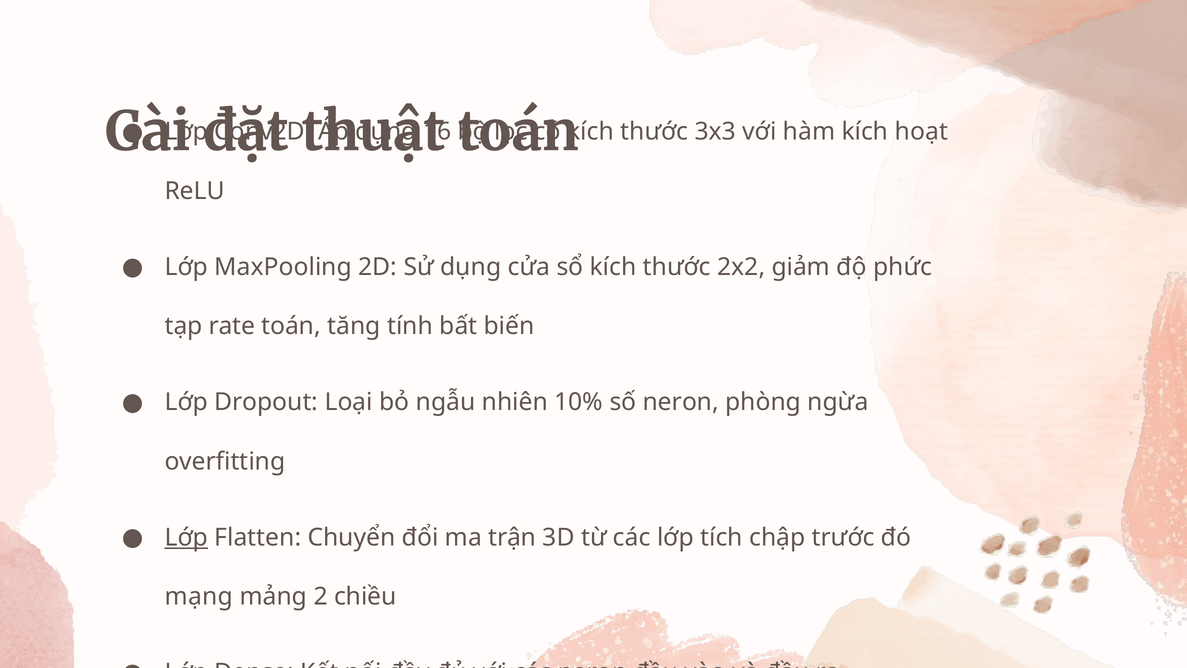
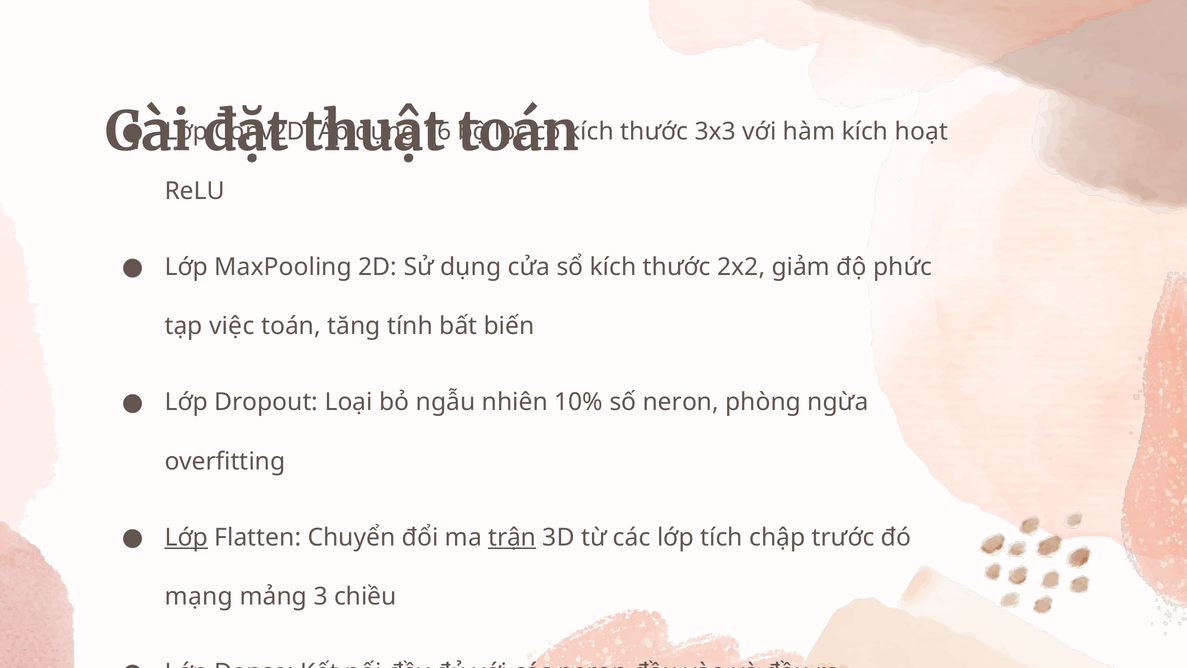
rate: rate -> việc (232, 326)
trận underline: none -> present (512, 537)
2: 2 -> 3 (321, 597)
